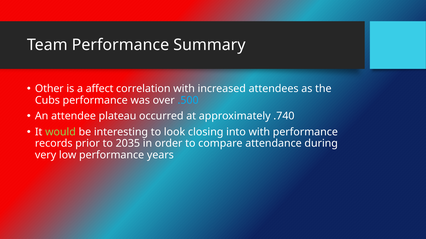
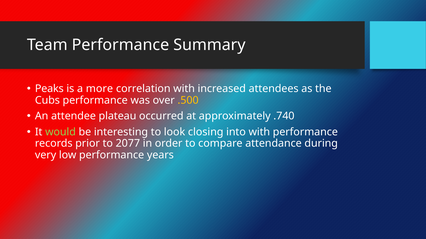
Other: Other -> Peaks (49, 89)
affect: affect -> more (99, 89)
.500 colour: light blue -> yellow (188, 100)
2035: 2035 -> 2077 (128, 144)
